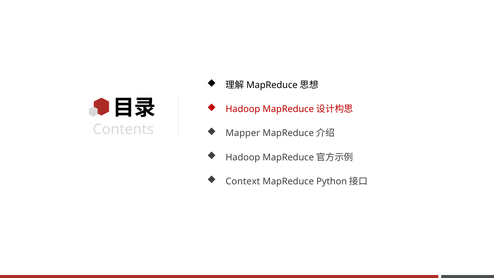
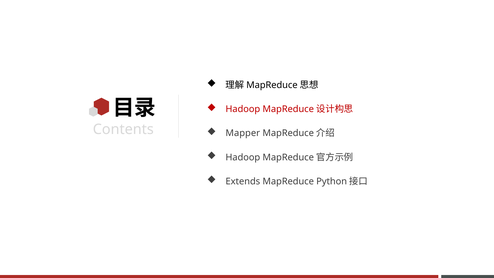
Context: Context -> Extends (243, 181)
